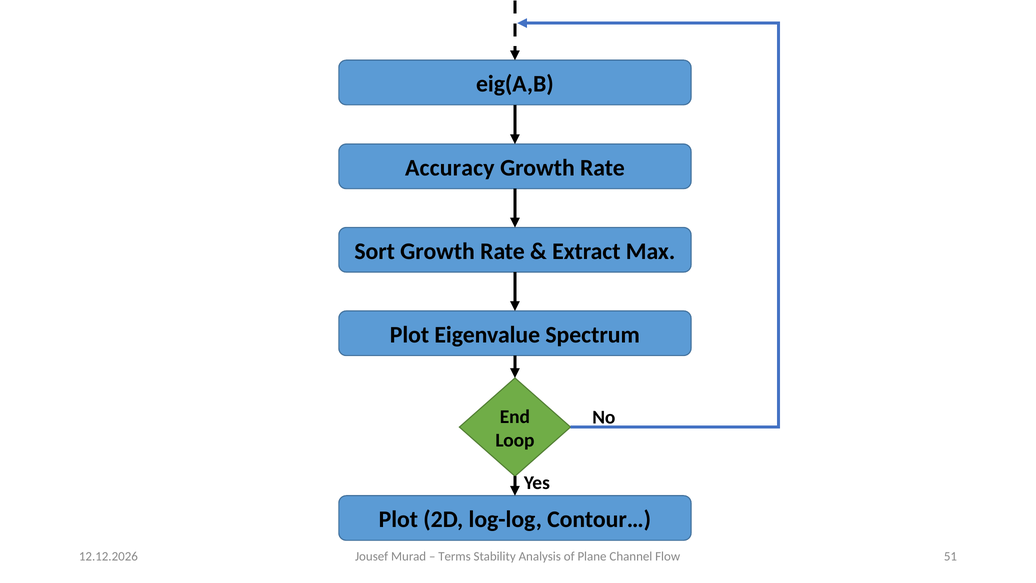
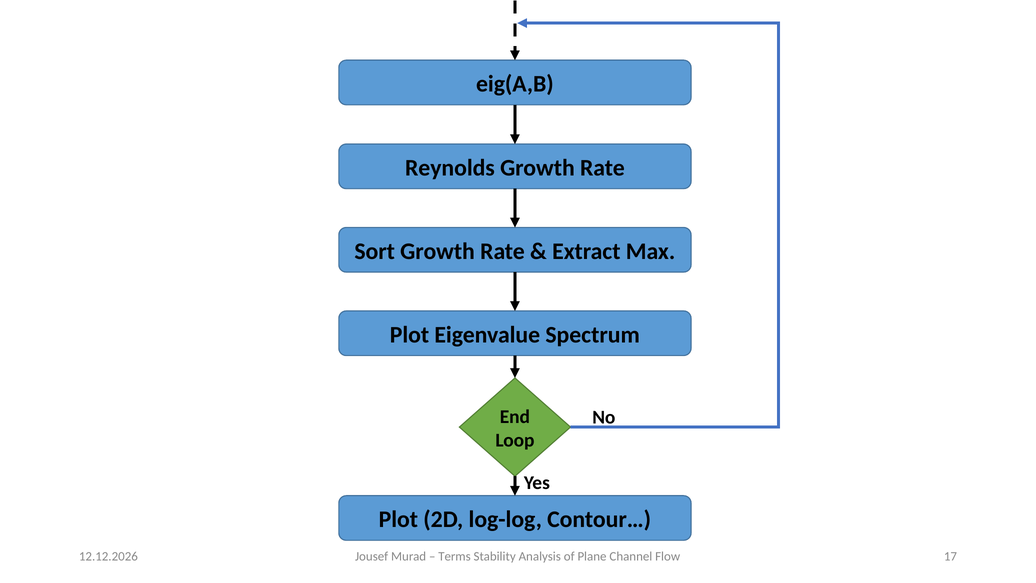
Accuracy: Accuracy -> Reynolds (450, 168)
51: 51 -> 17 (950, 556)
